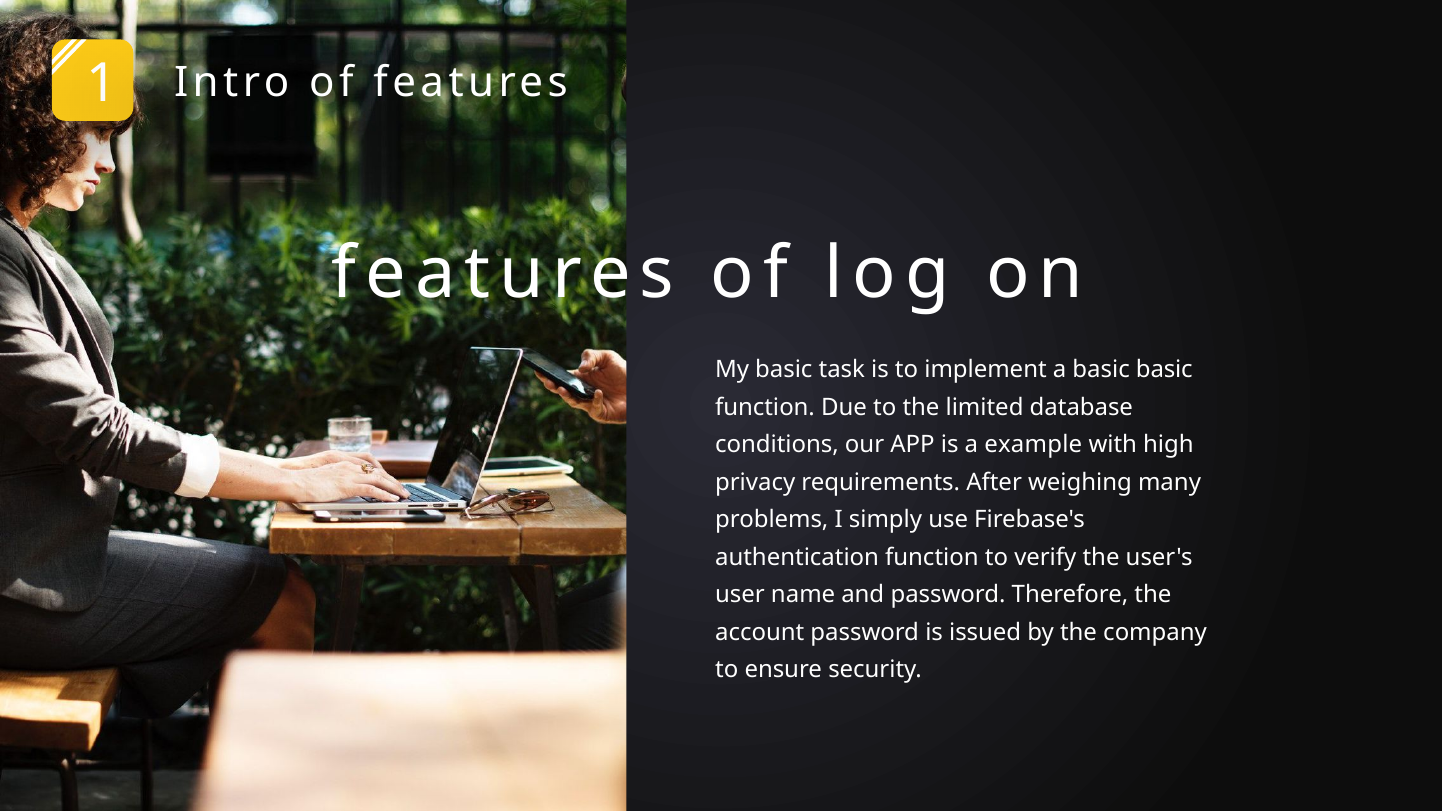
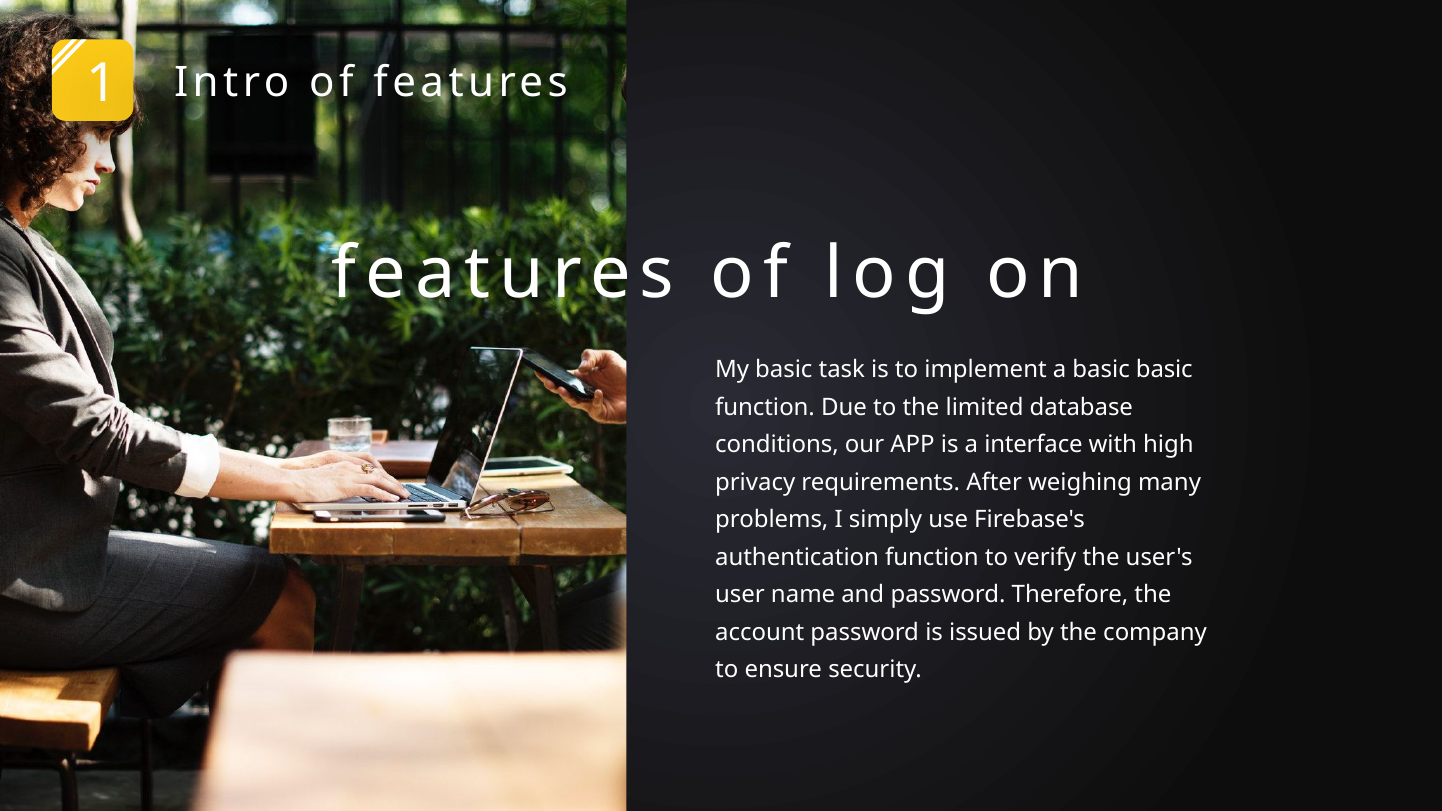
example: example -> interface (1033, 445)
